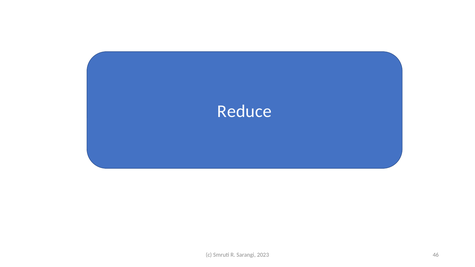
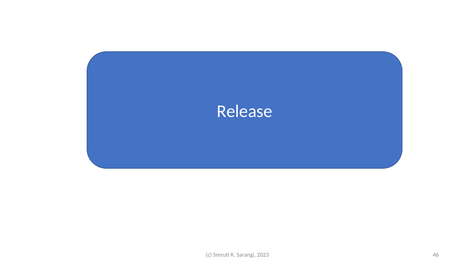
Reduce: Reduce -> Release (245, 111)
